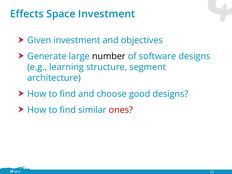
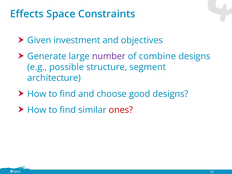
Space Investment: Investment -> Constraints (107, 14)
number colour: black -> purple (109, 56)
software: software -> combine (157, 56)
learning: learning -> possible (67, 67)
